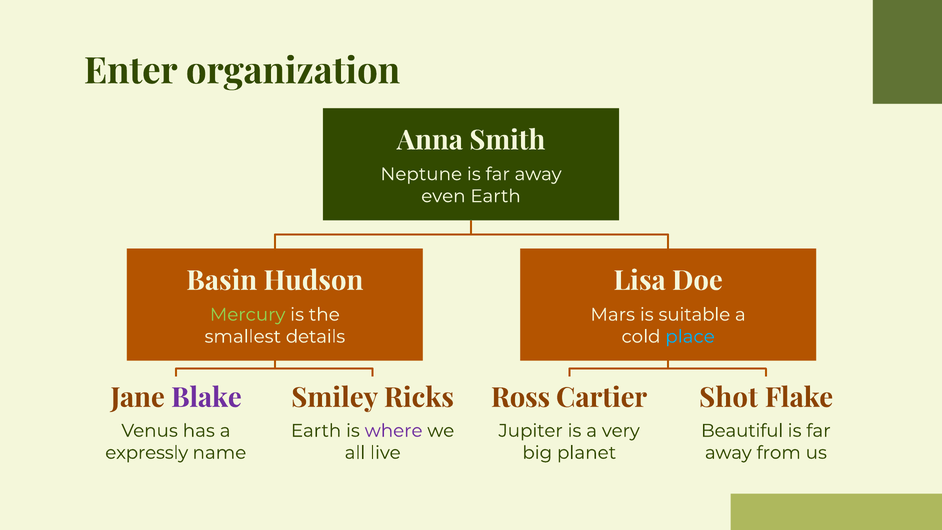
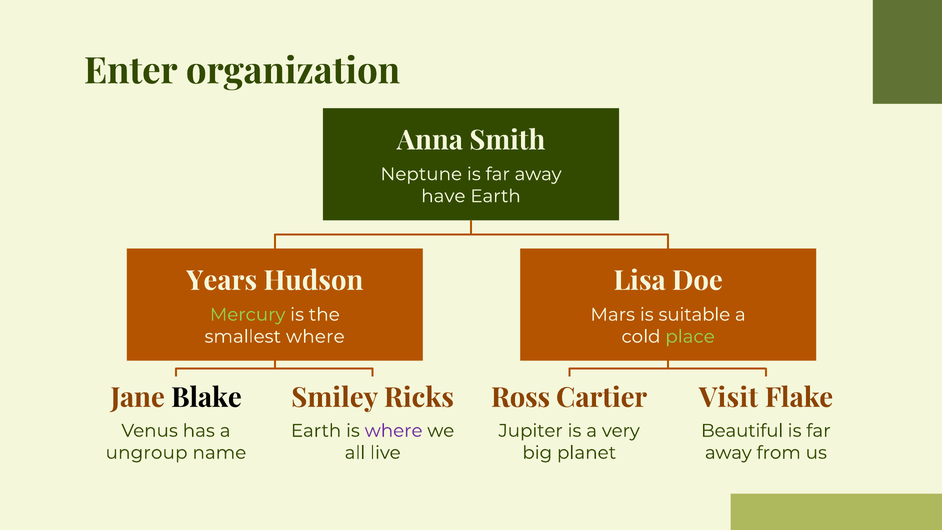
even: even -> have (443, 196)
Basin: Basin -> Years (222, 281)
smallest details: details -> where (315, 337)
place colour: light blue -> light green (690, 337)
Blake colour: purple -> black (206, 398)
Shot: Shot -> Visit (728, 398)
expressly: expressly -> ungroup (147, 453)
